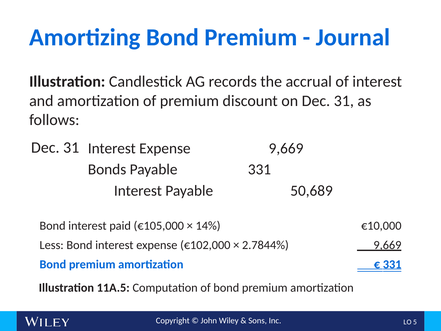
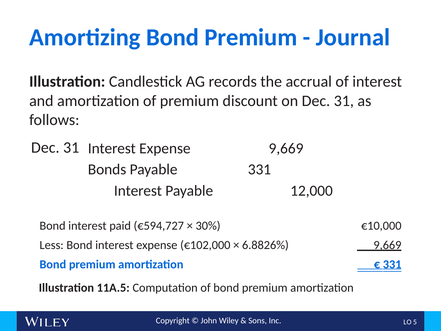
50,689: 50,689 -> 12,000 (312, 191)
€105,000: €105,000 -> €594,727 (159, 225)
14%: 14% -> 30% (208, 225)
2.7844%: 2.7844% -> 6.8826% (265, 245)
